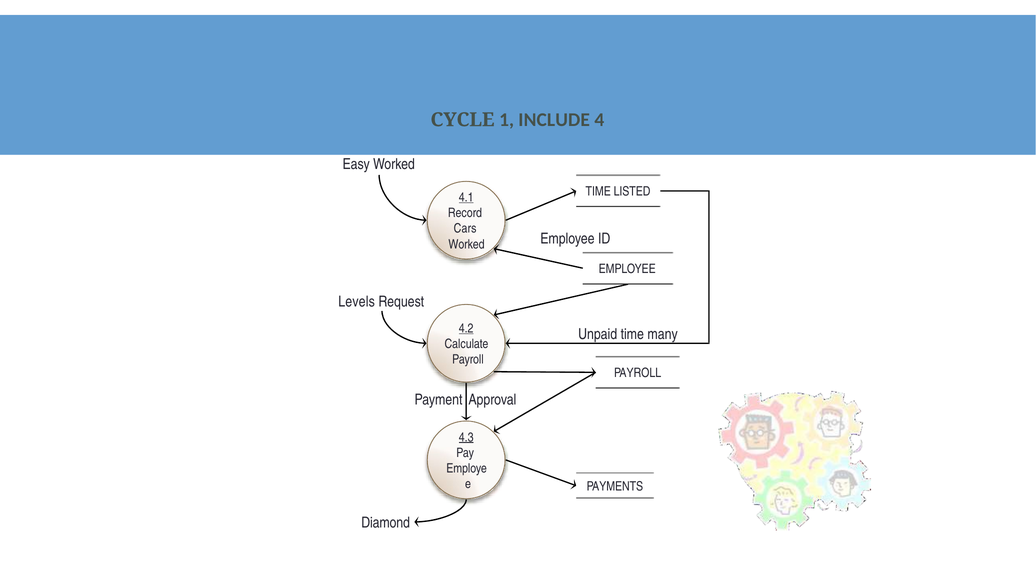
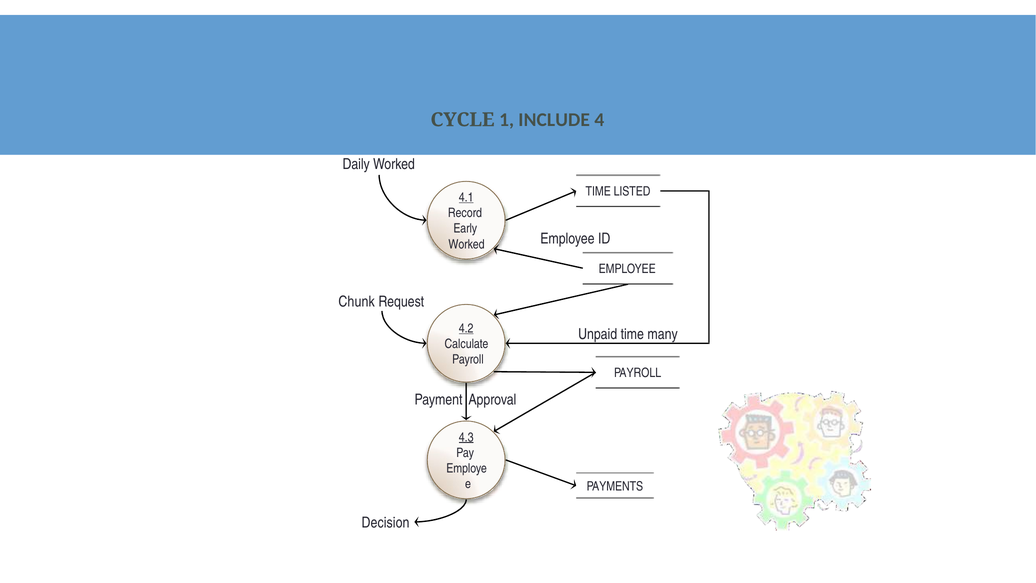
Easy: Easy -> Daily (356, 164)
Cars: Cars -> Early (465, 229)
Levels: Levels -> Chunk (357, 302)
Diamond: Diamond -> Decision (386, 523)
